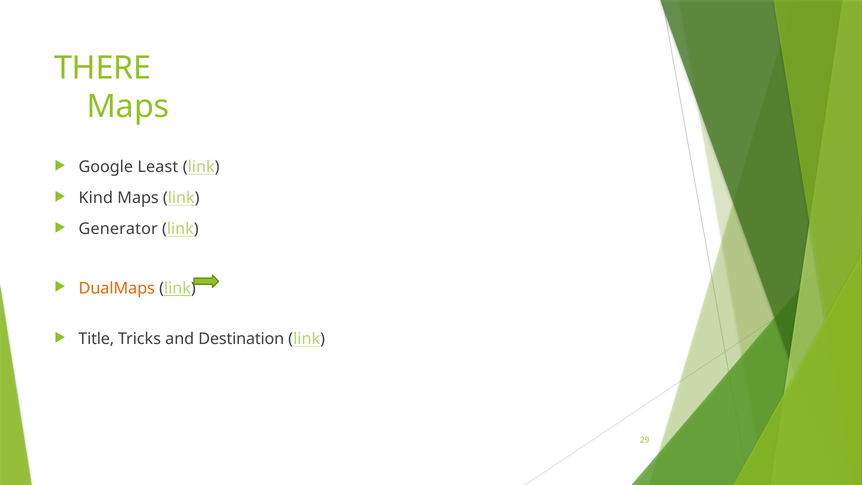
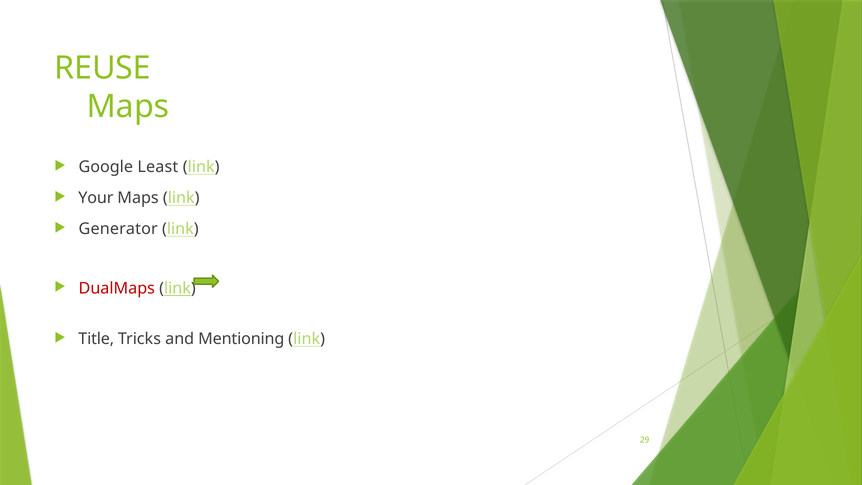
THERE: THERE -> REUSE (103, 68)
Kind: Kind -> Your (96, 198)
DualMaps colour: orange -> red (117, 288)
Destination: Destination -> Mentioning (241, 339)
